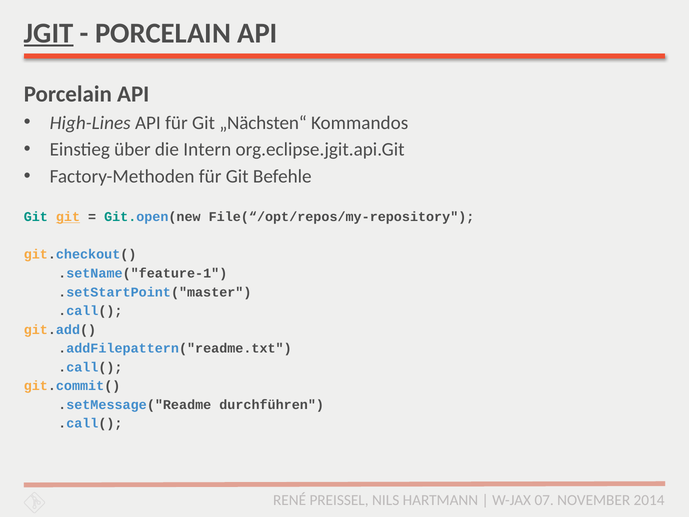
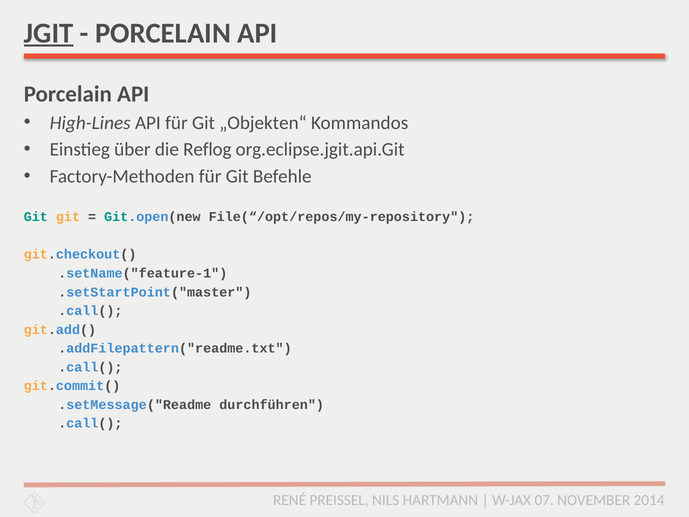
„Nächsten“: „Nächsten“ -> „Objekten“ (263, 123)
Intern: Intern -> Reflog (207, 149)
git underline: present -> none (68, 217)
